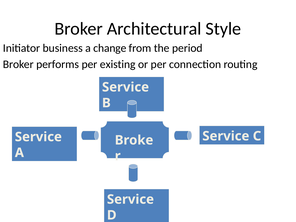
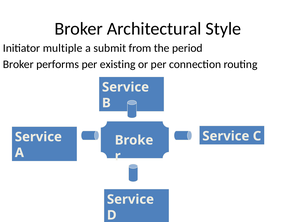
business: business -> multiple (63, 48)
change: change -> submit (110, 48)
